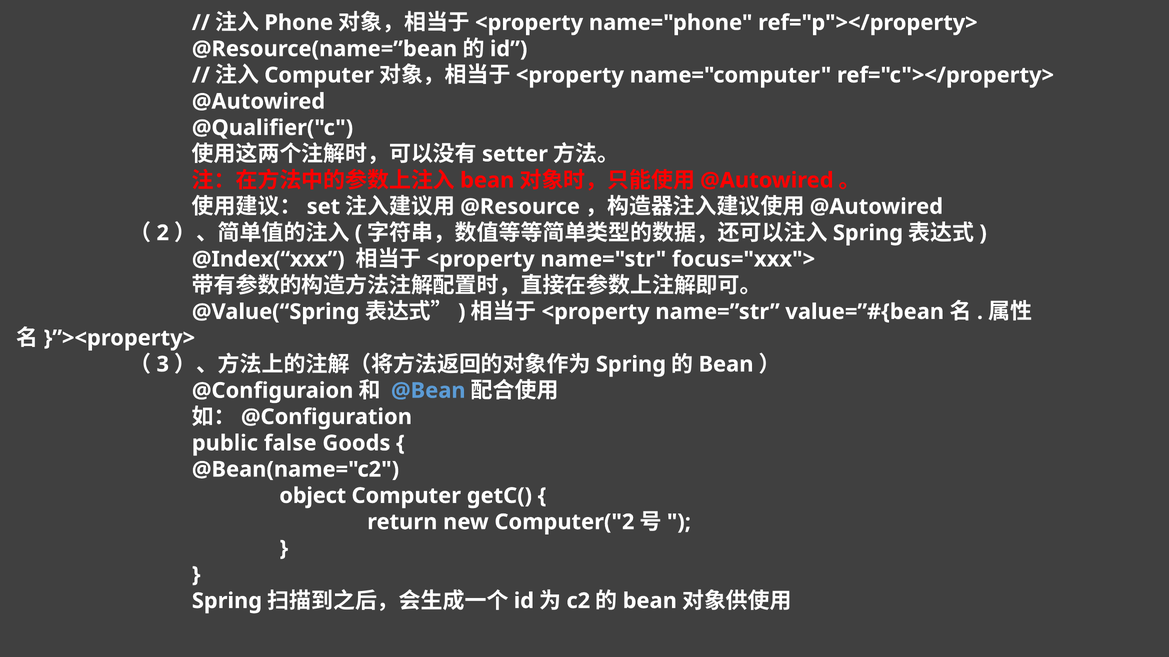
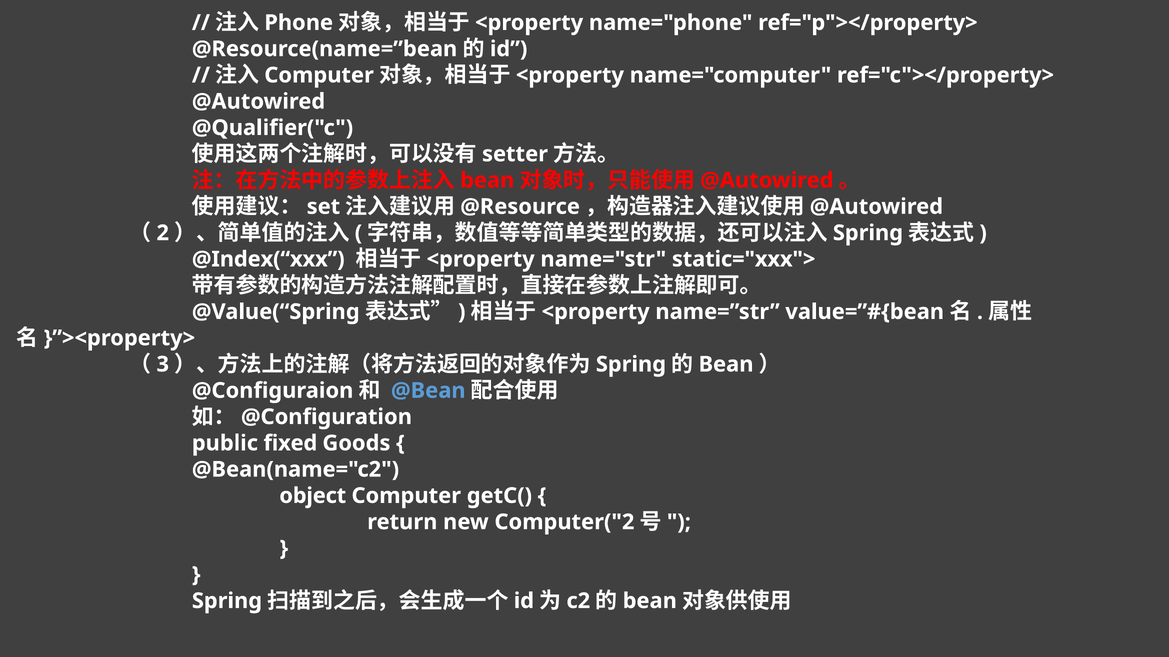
focus="xxx">: focus="xxx"> -> static="xxx"> (744, 259)
false: false -> fixed (290, 444)
